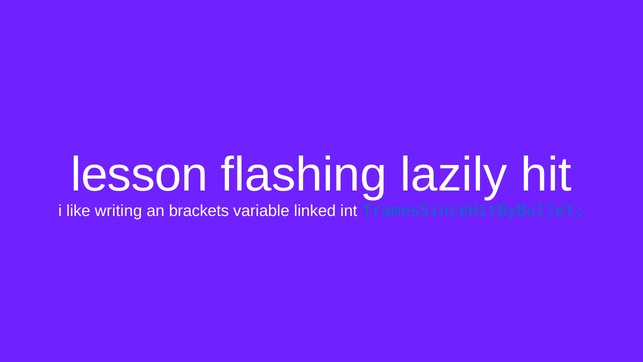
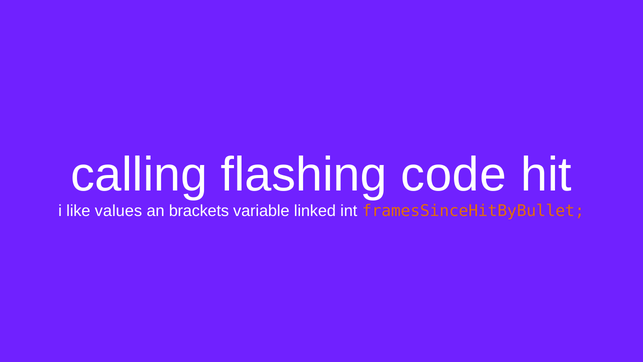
lesson: lesson -> calling (139, 175)
lazily: lazily -> code (454, 175)
writing: writing -> values (118, 211)
framesSinceHitByBullet colour: blue -> orange (473, 211)
